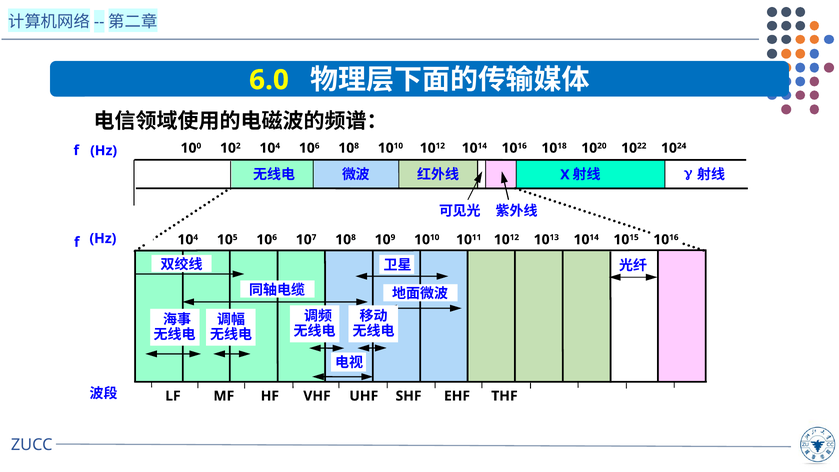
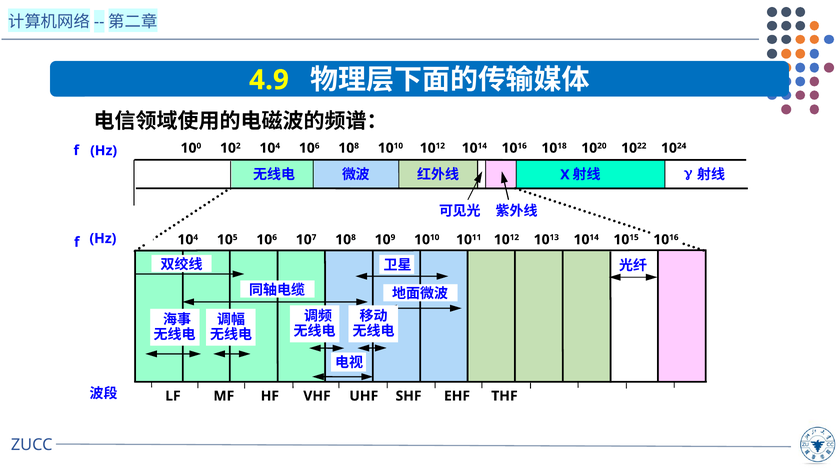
6.0: 6.0 -> 4.9 (269, 80)
